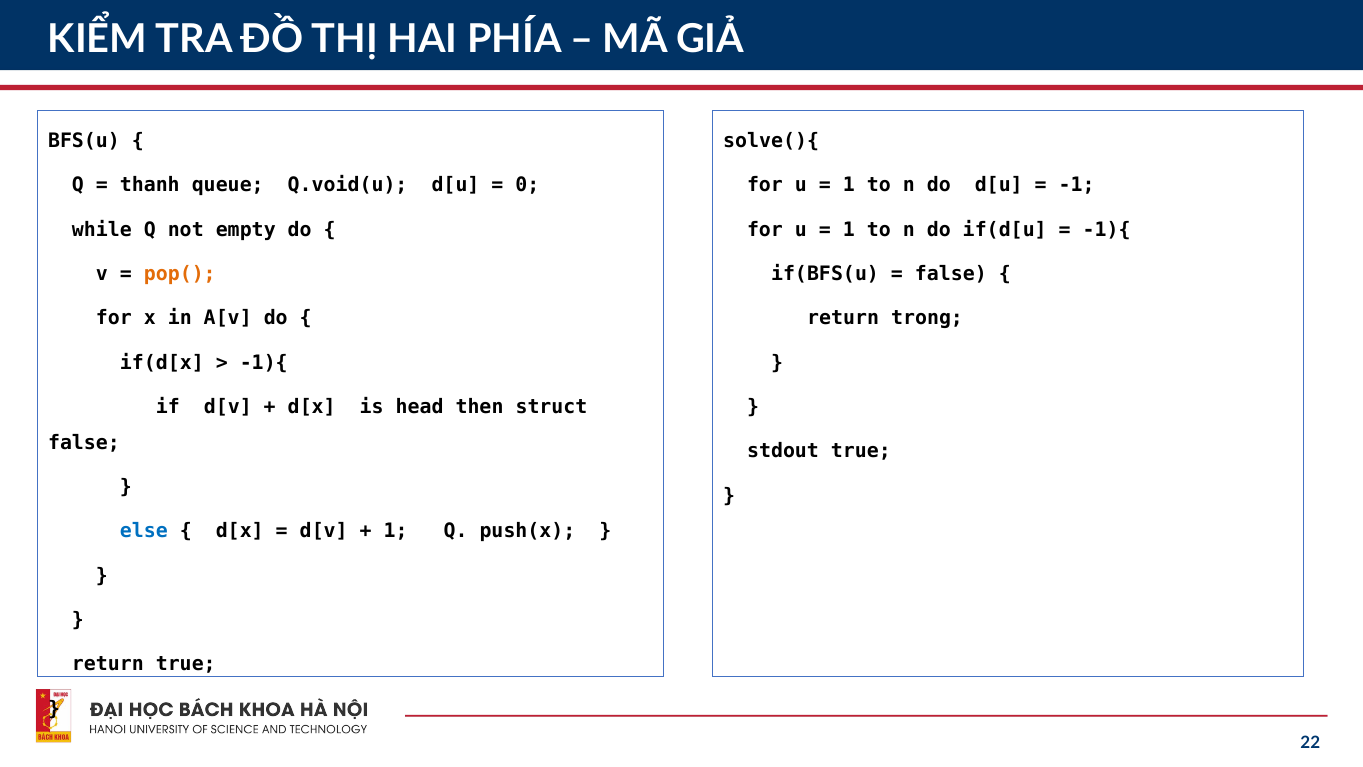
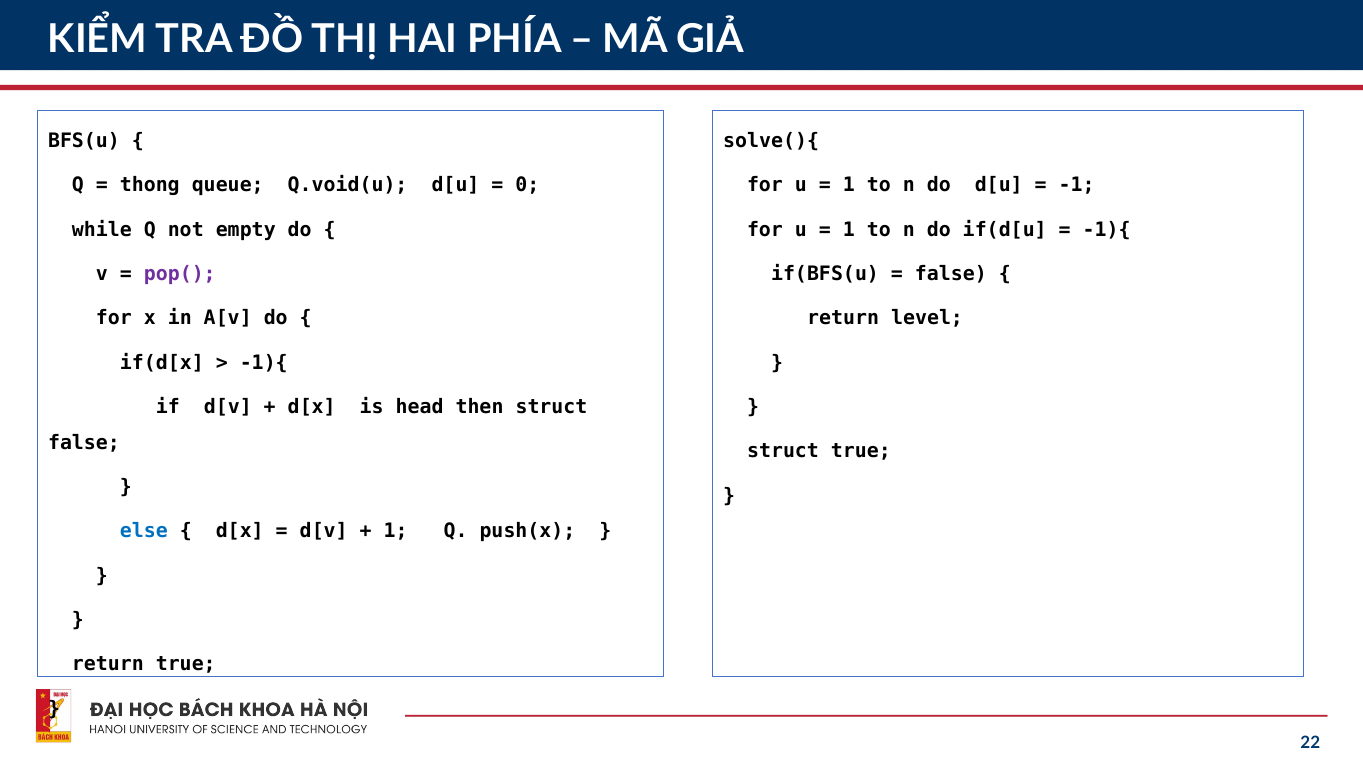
thanh: thanh -> thong (150, 185)
pop( colour: orange -> purple (180, 274)
trong: trong -> level (927, 318)
stdout: stdout -> struct (783, 451)
